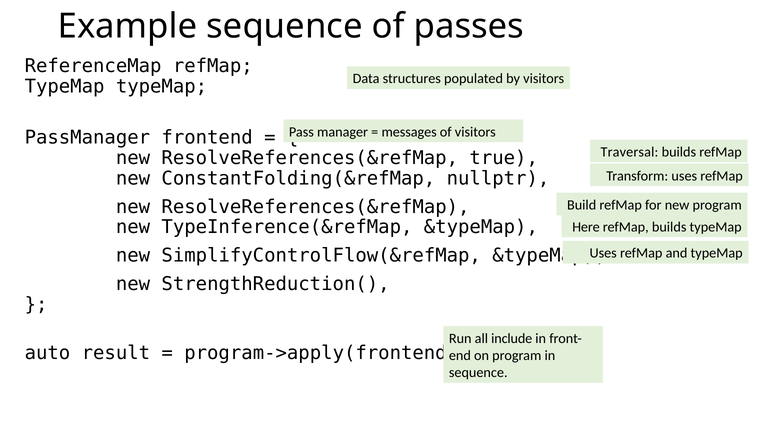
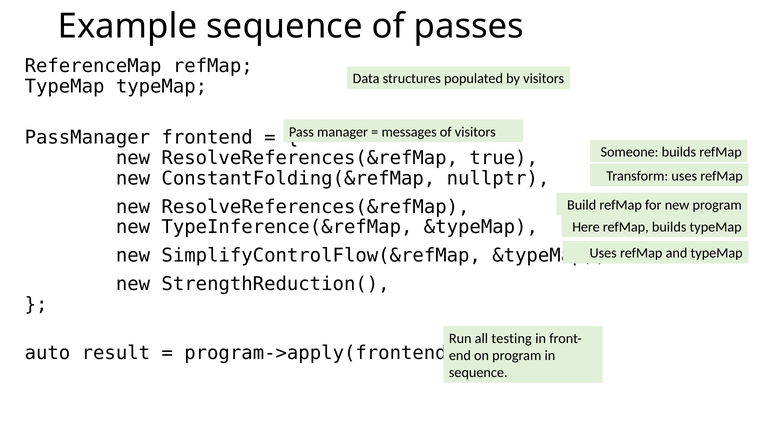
Traversal: Traversal -> Someone (630, 152)
include: include -> testing (512, 339)
